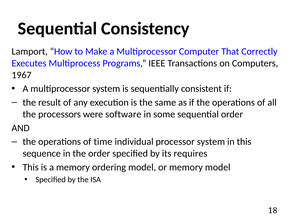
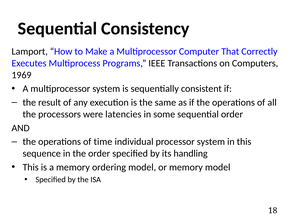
1967: 1967 -> 1969 (22, 75)
software: software -> latencies (123, 114)
requires: requires -> handling (191, 154)
